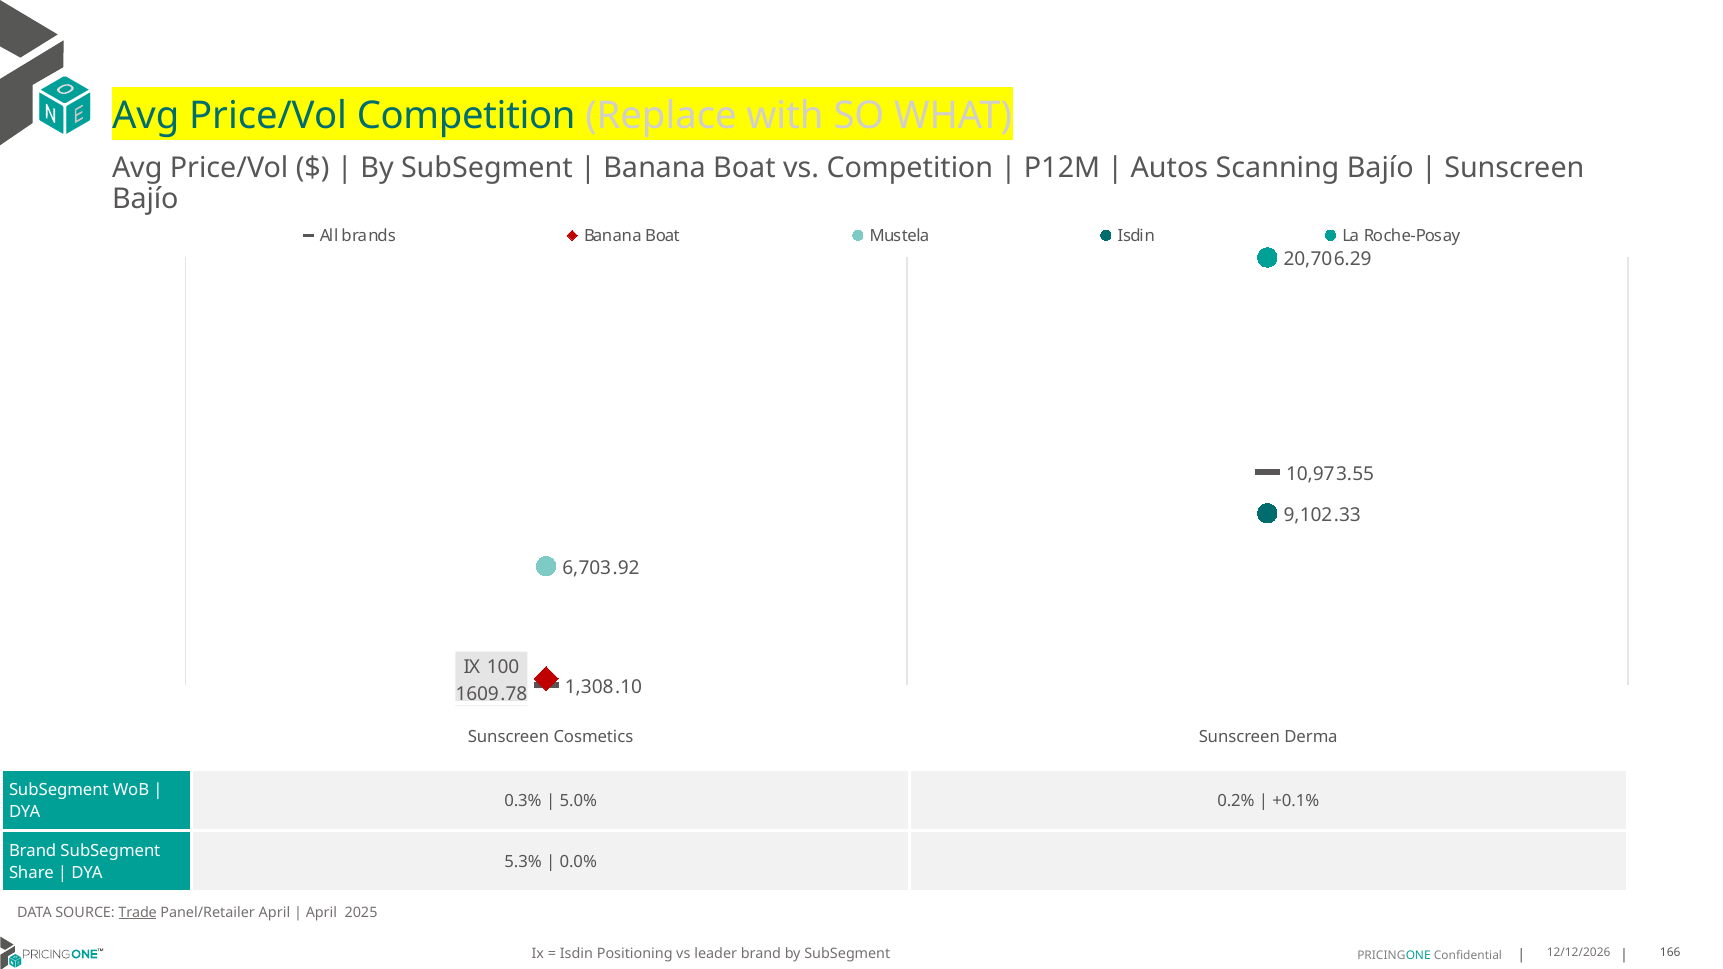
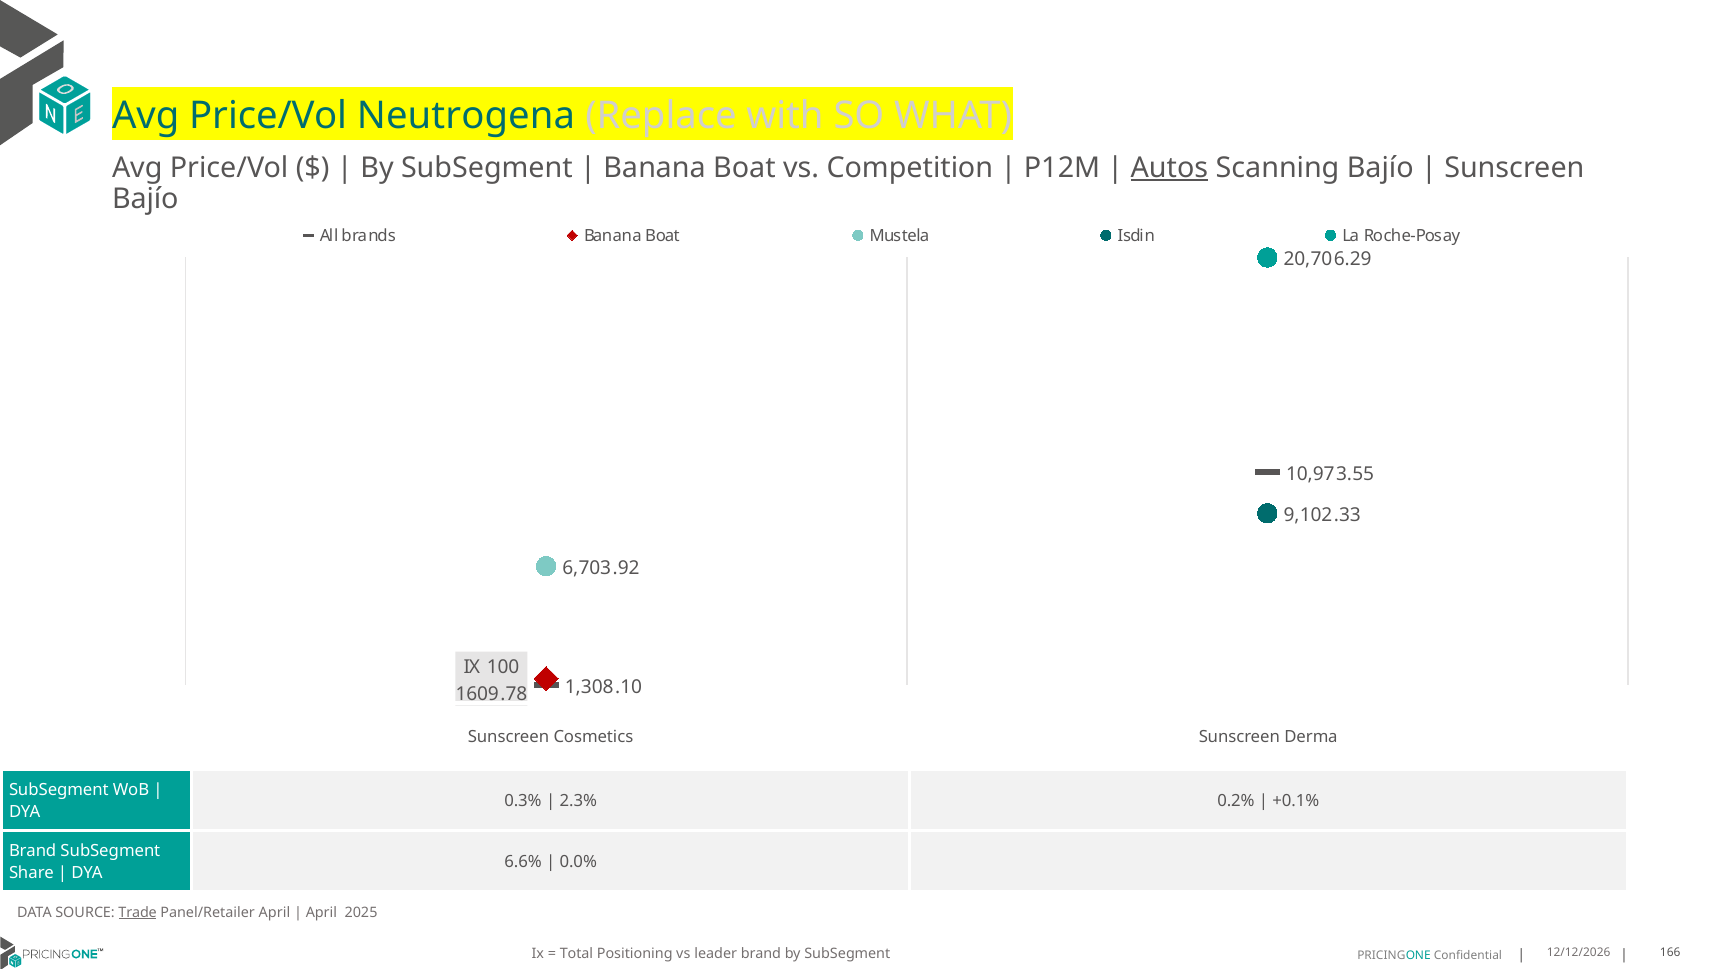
Price/Vol Competition: Competition -> Neutrogena (466, 116)
Autos underline: none -> present (1169, 168)
5.0%: 5.0% -> 2.3% (578, 801)
5.3%: 5.3% -> 6.6% (523, 862)
Isdin: Isdin -> Total (576, 954)
